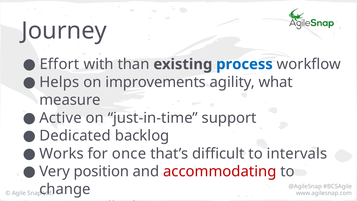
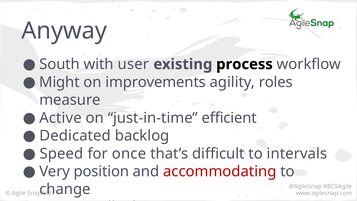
Journey: Journey -> Anyway (64, 31)
Effort: Effort -> South (60, 64)
than: than -> user (133, 64)
process colour: blue -> black (244, 64)
Helps: Helps -> Might (59, 82)
what: what -> roles (276, 82)
support: support -> efficient (229, 118)
Works: Works -> Speed (61, 153)
